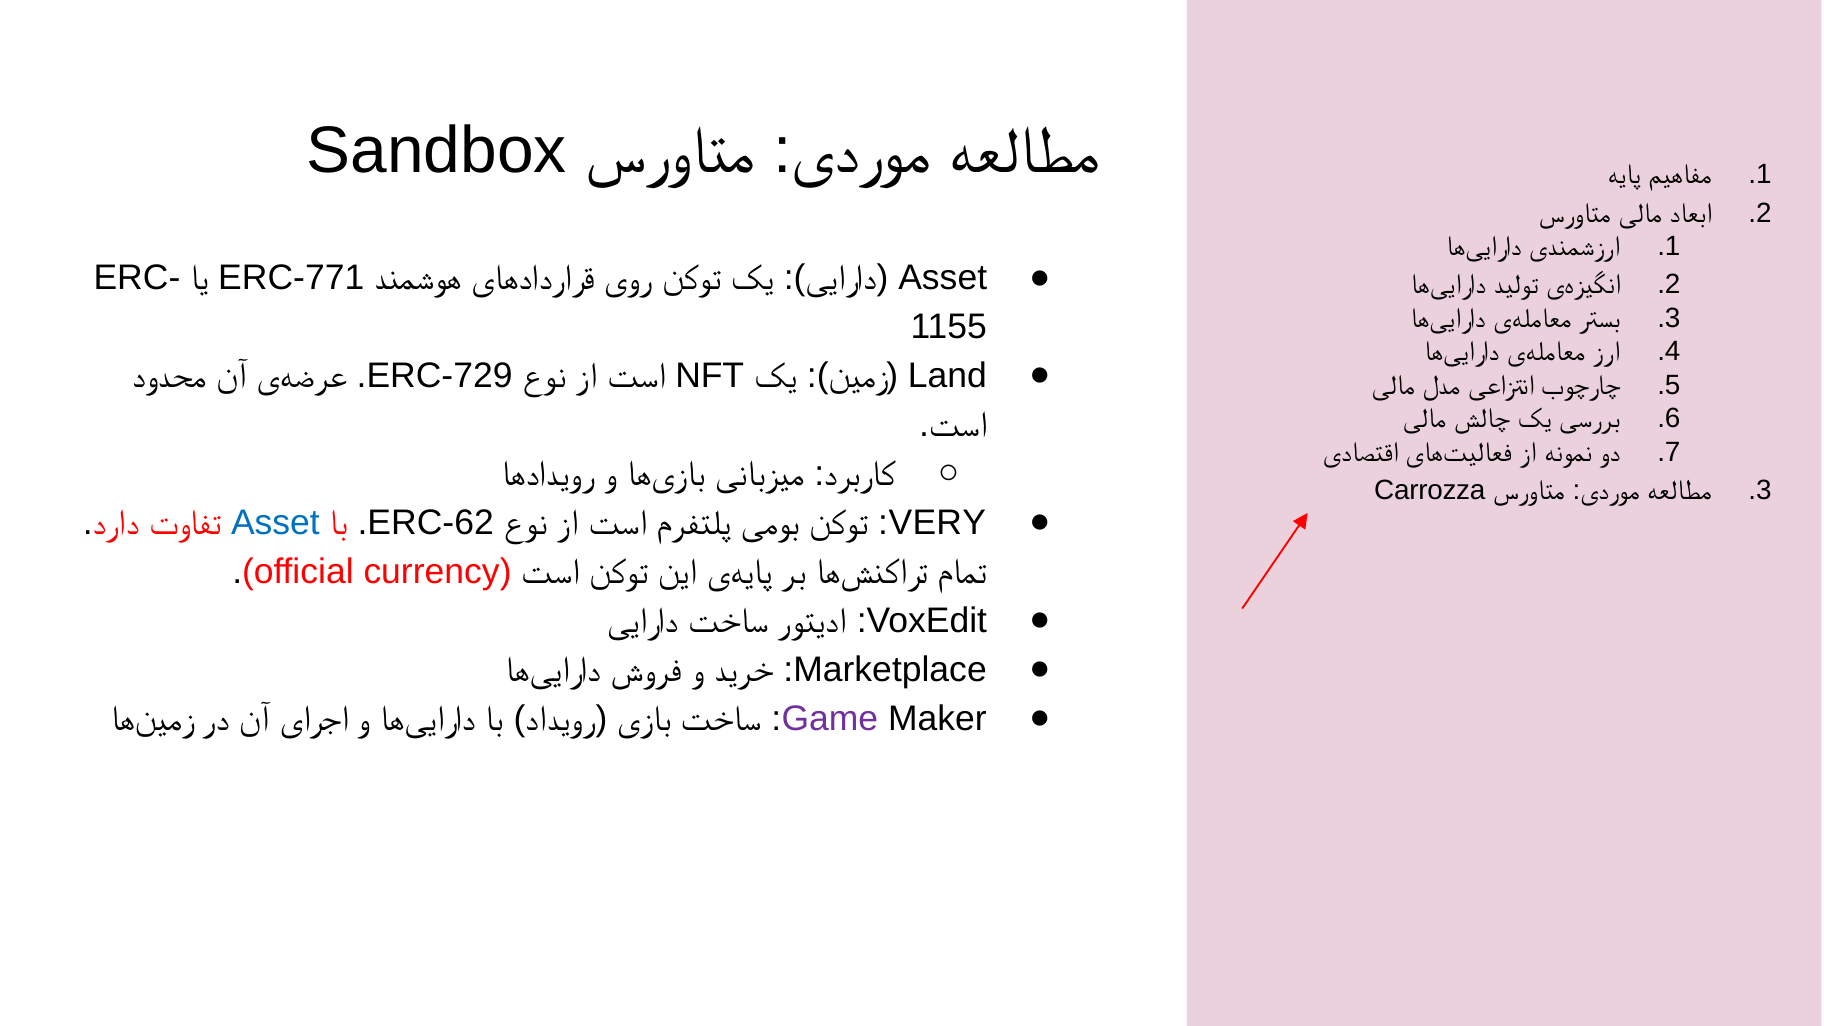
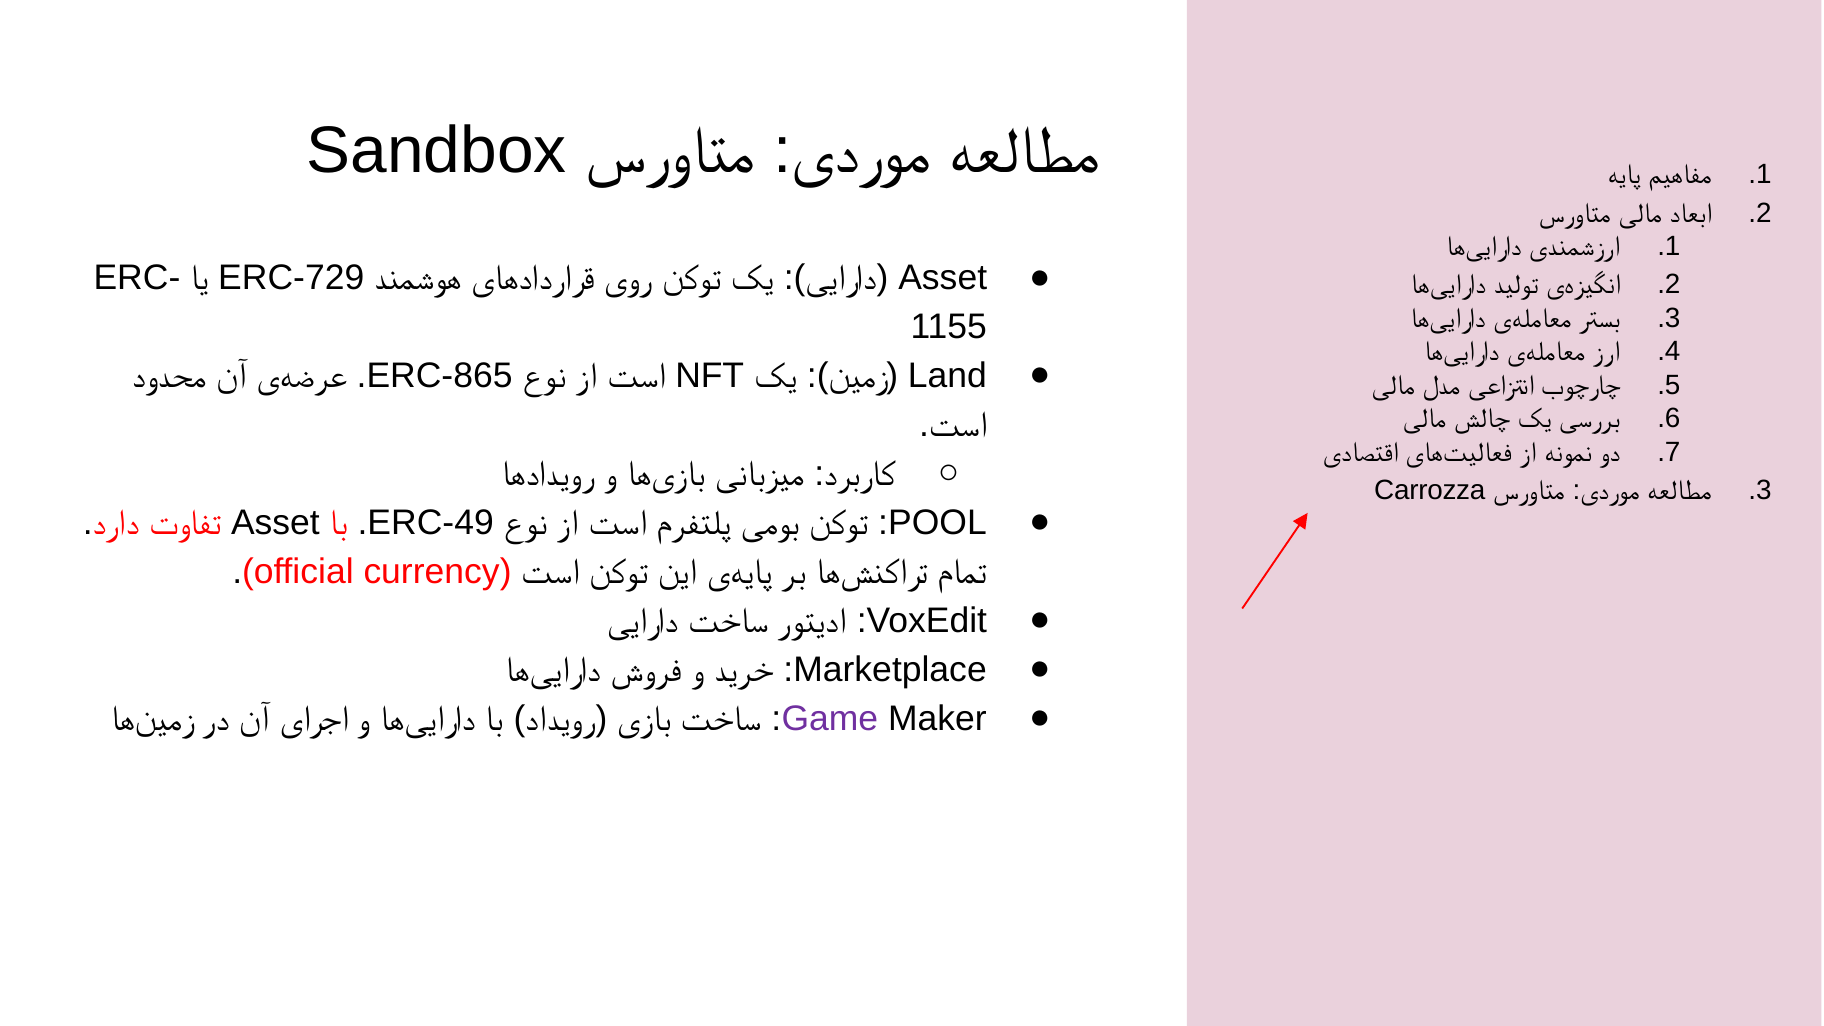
ERC-771: ERC-771 -> ERC-729 (291, 278)
ERC-729: ERC-729 -> ERC-865 (440, 376)
Asset colour: blue -> black (275, 523)
ERC-62: ERC-62 -> ERC-49 (431, 523)
VERY: VERY -> POOL (937, 523)
